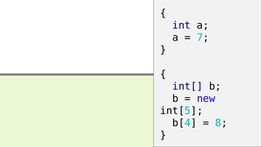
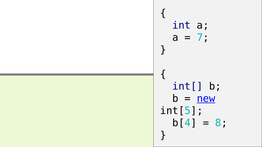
new underline: none -> present (206, 99)
